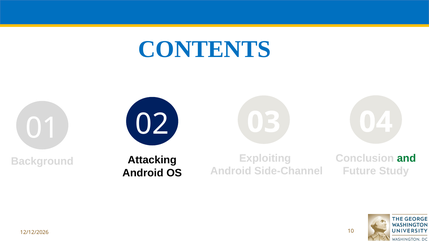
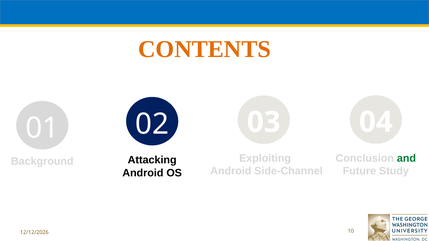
CONTENTS colour: blue -> orange (204, 49)
